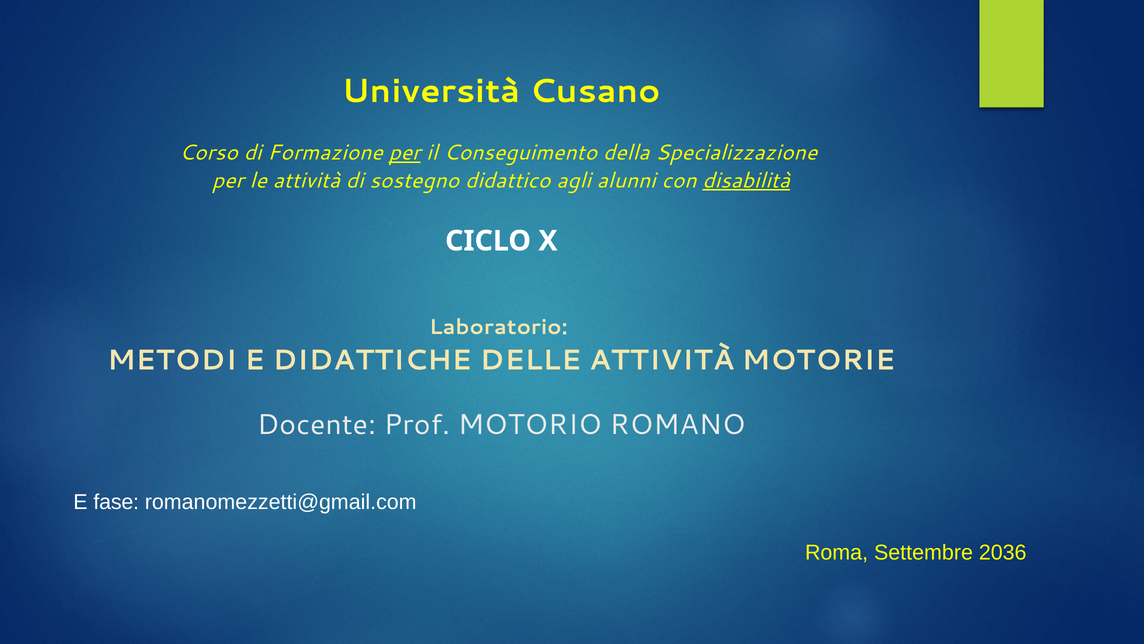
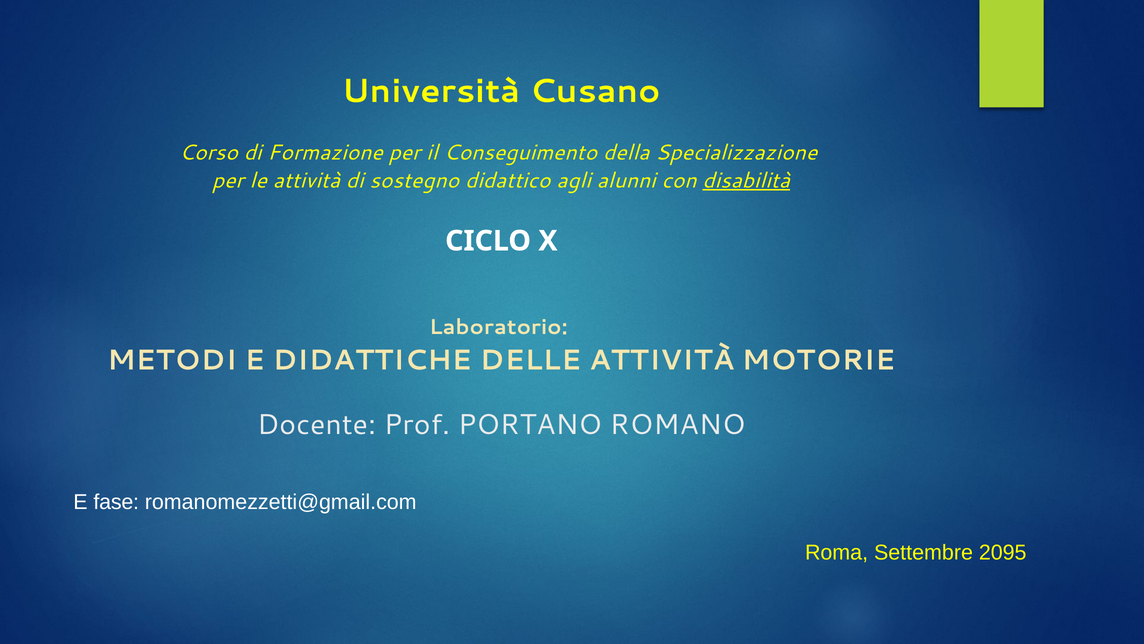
per underline: present -> none (405, 153)
MOTORIO: MOTORIO -> PORTANO (530, 424)
2036: 2036 -> 2095 (1003, 552)
